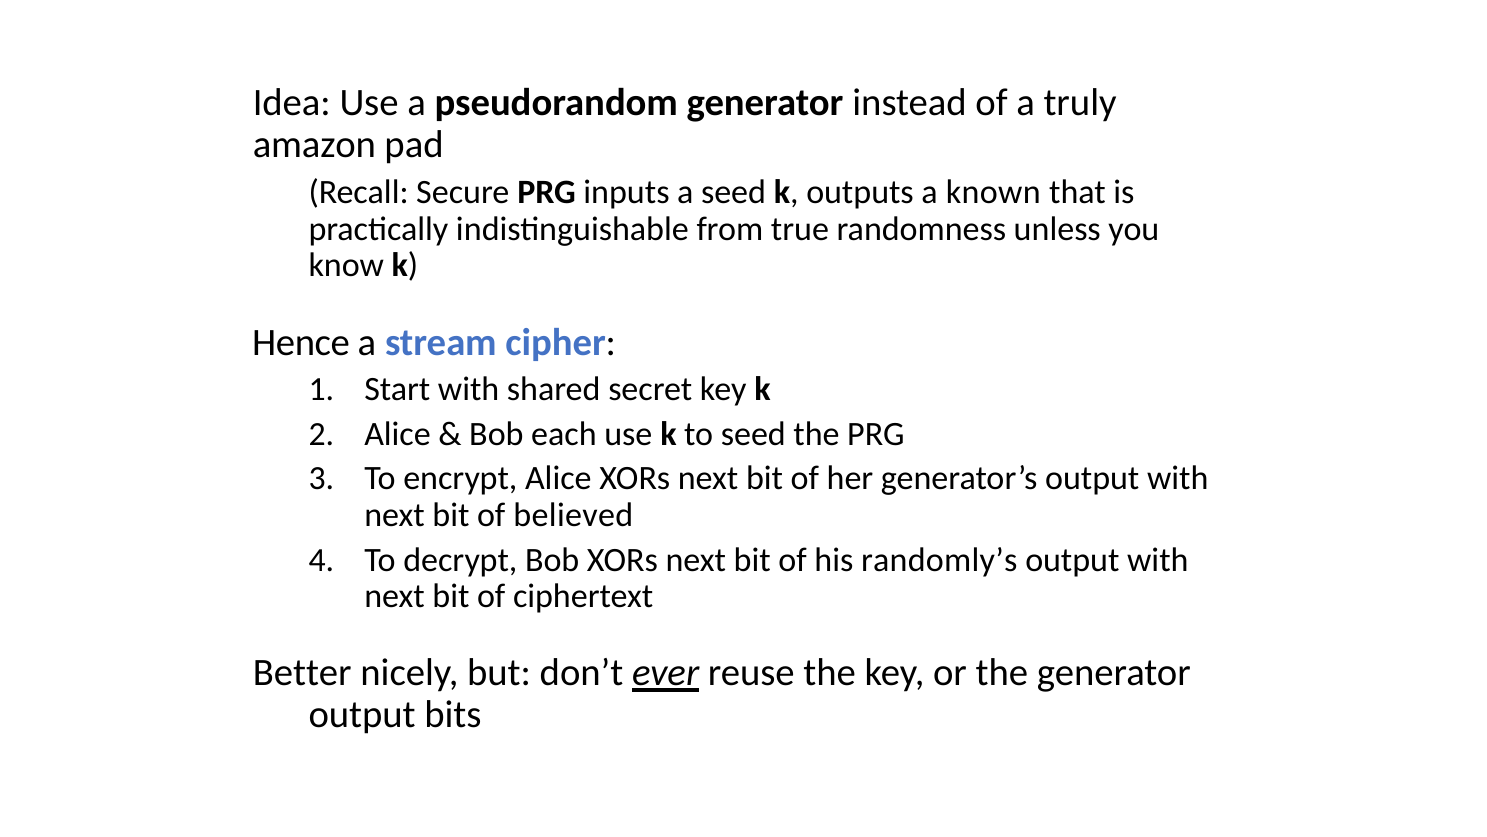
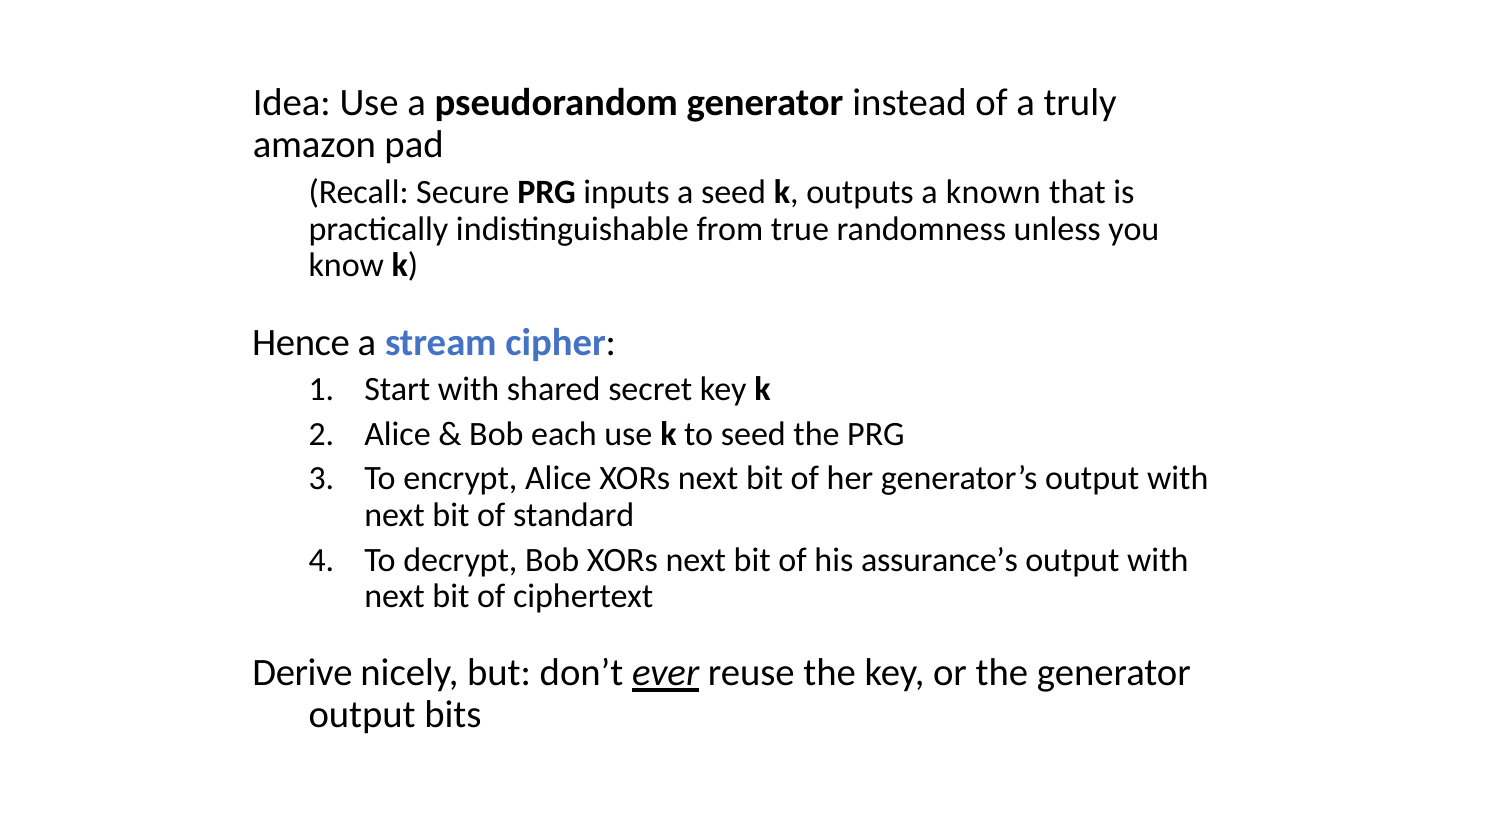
believed: believed -> standard (574, 515)
randomly’s: randomly’s -> assurance’s (939, 559)
Better: Better -> Derive (302, 673)
